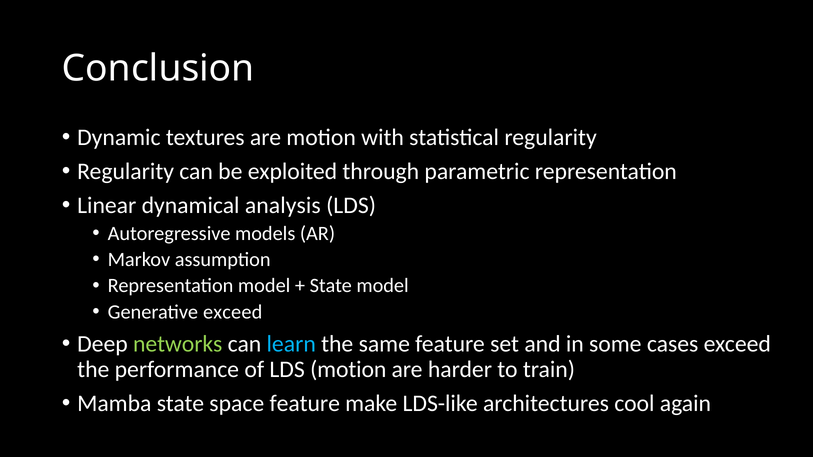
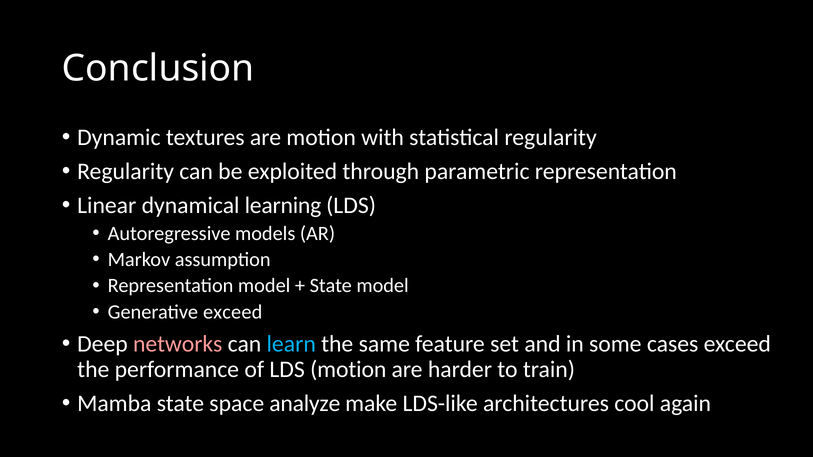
analysis: analysis -> learning (283, 205)
networks colour: light green -> pink (178, 344)
space feature: feature -> analyze (305, 404)
